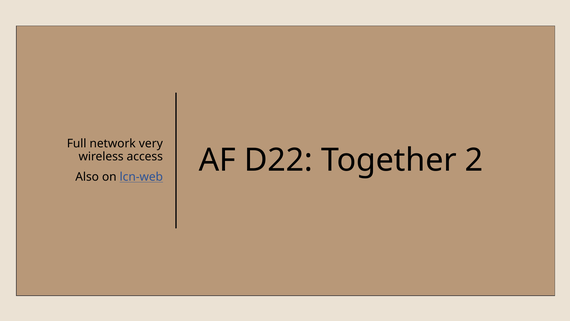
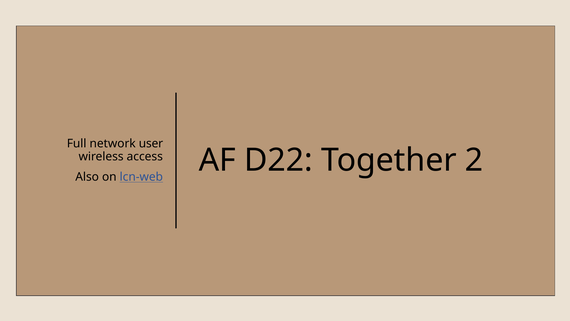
very: very -> user (151, 144)
